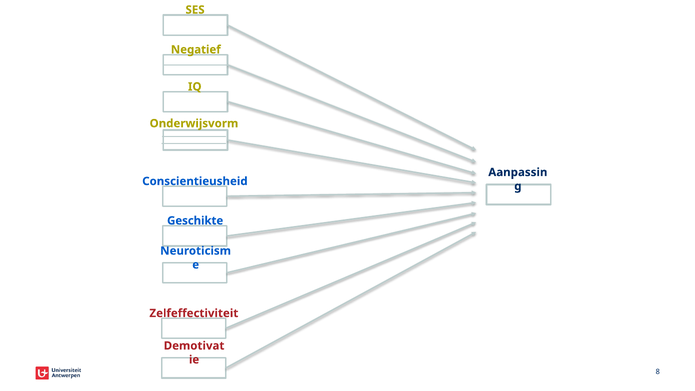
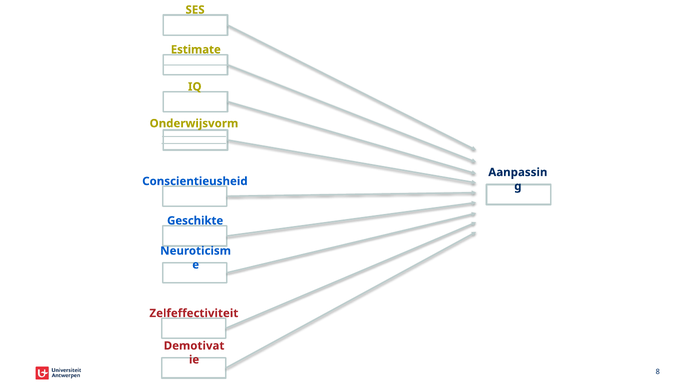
Negatief: Negatief -> Estimate (196, 50)
